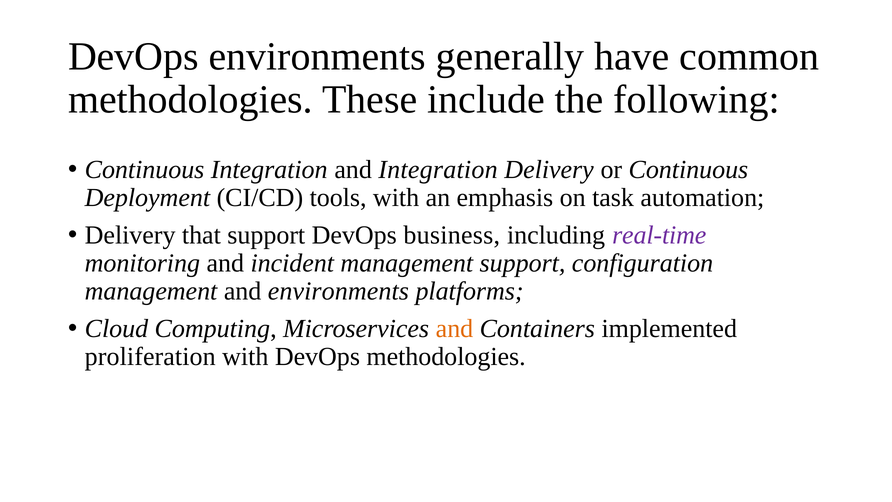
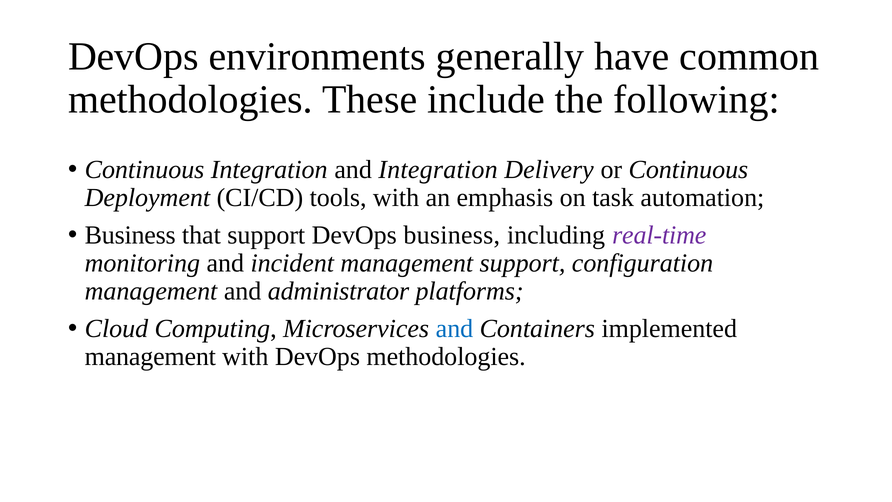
Delivery: Delivery -> Business (130, 235)
and environments: environments -> administrator (338, 291)
and colour: orange -> blue (454, 329)
proliferation: proliferation -> management (150, 357)
